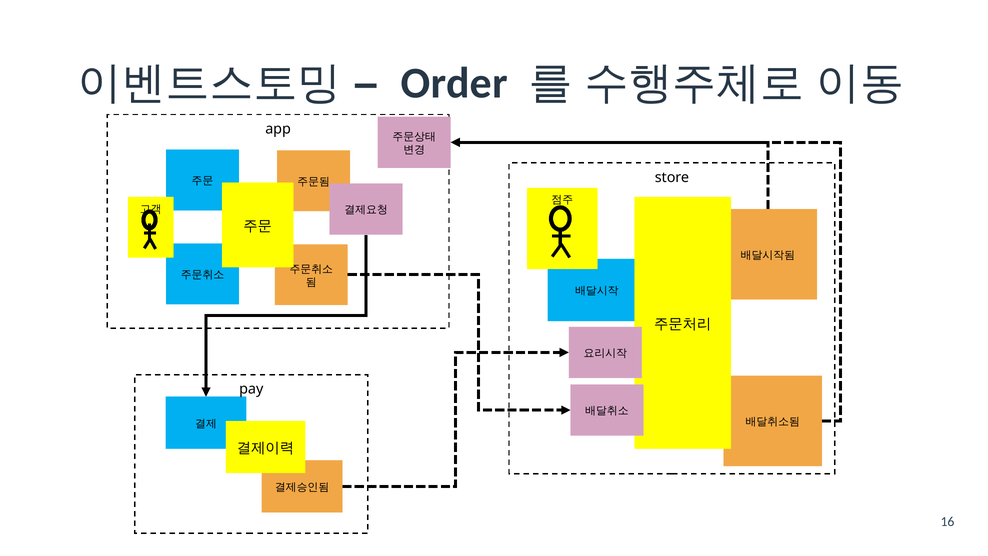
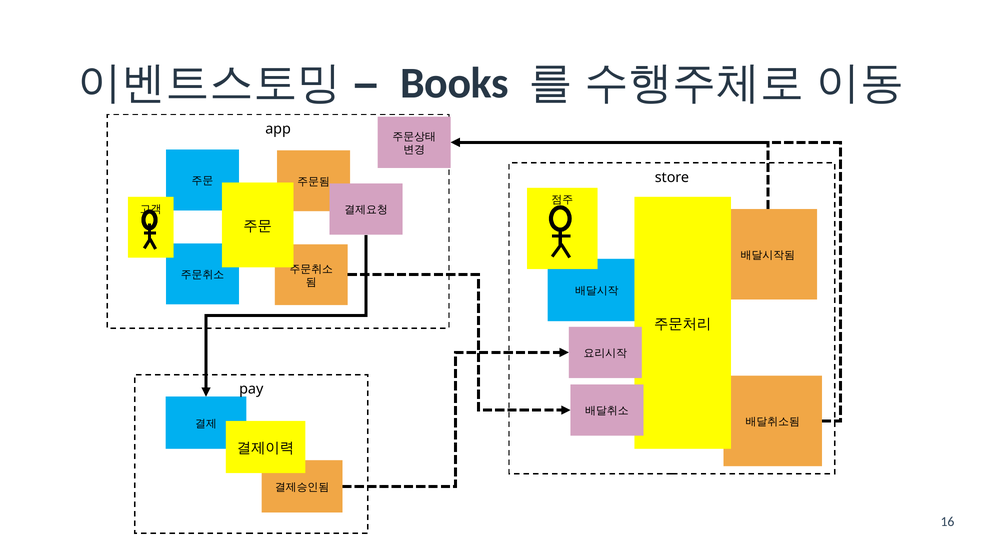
Order: Order -> Books (455, 83)
